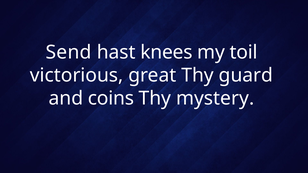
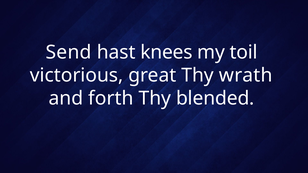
guard: guard -> wrath (246, 75)
coins: coins -> forth (111, 99)
mystery: mystery -> blended (215, 99)
